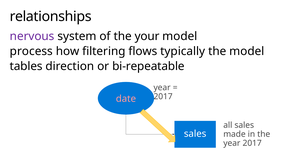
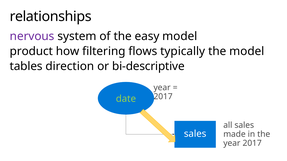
your: your -> easy (147, 36)
process: process -> product (31, 51)
bi-repeatable: bi-repeatable -> bi-descriptive (148, 66)
date colour: pink -> light green (126, 99)
